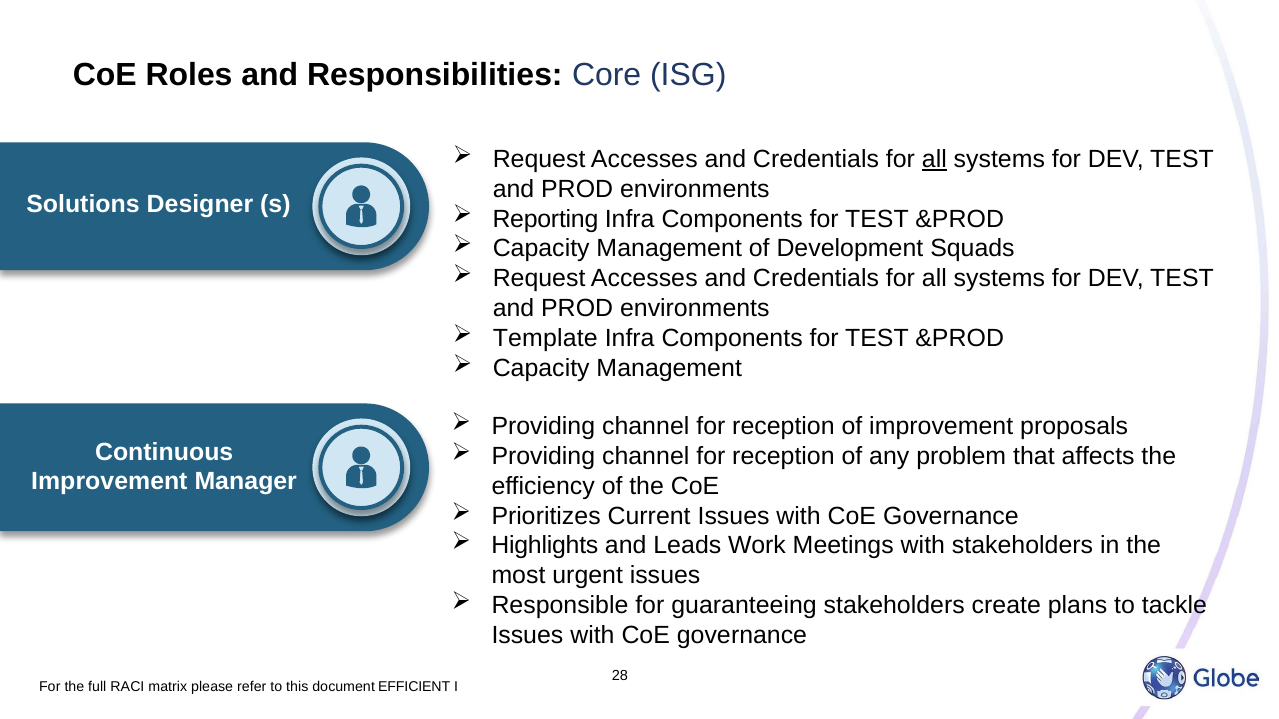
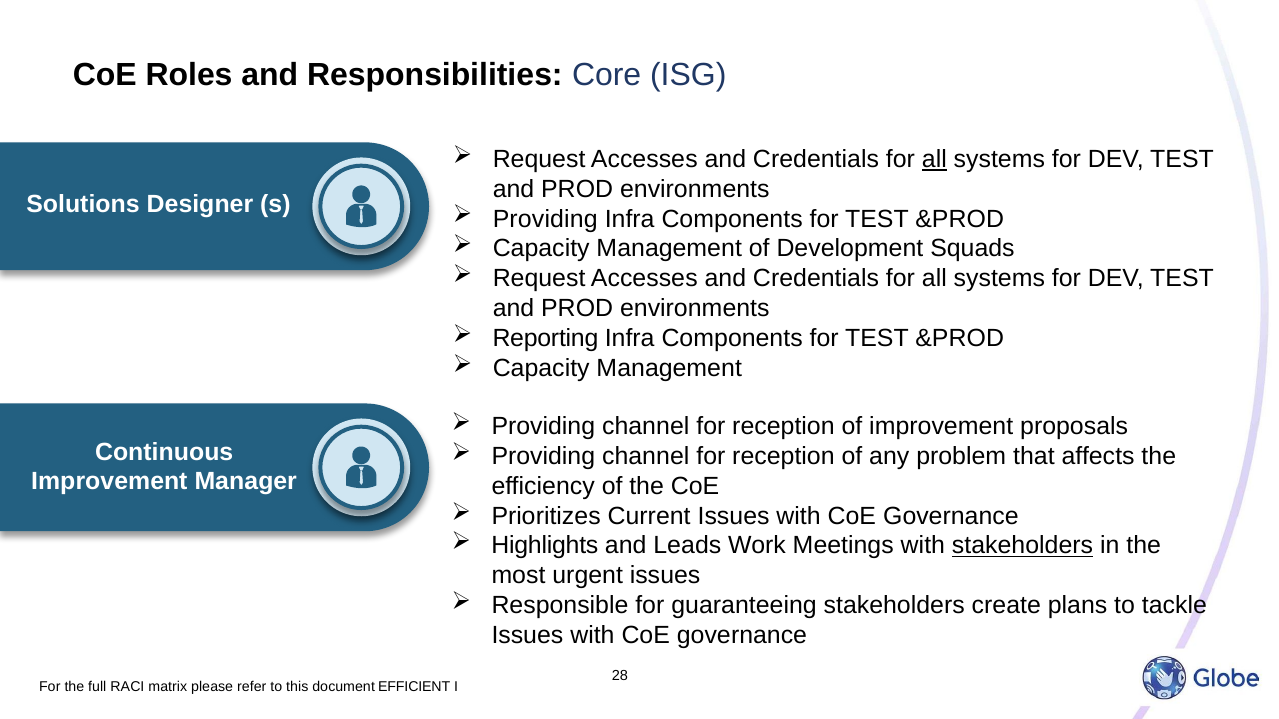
Reporting: Reporting -> Providing (545, 219)
Template: Template -> Reporting (545, 338)
stakeholders underline: none -> present (1023, 546)
